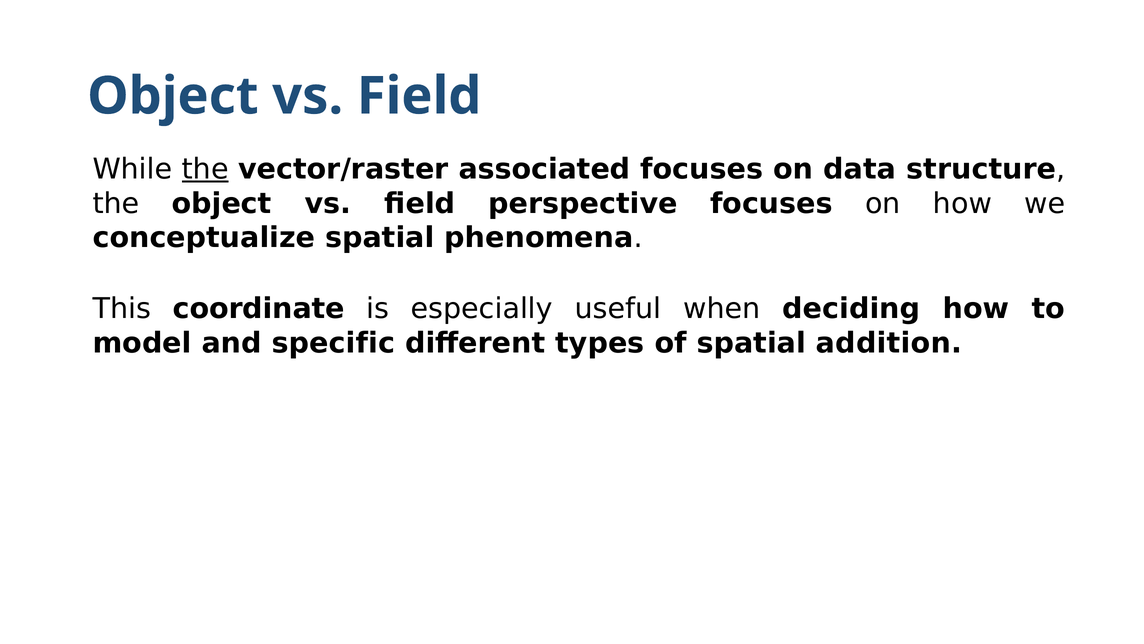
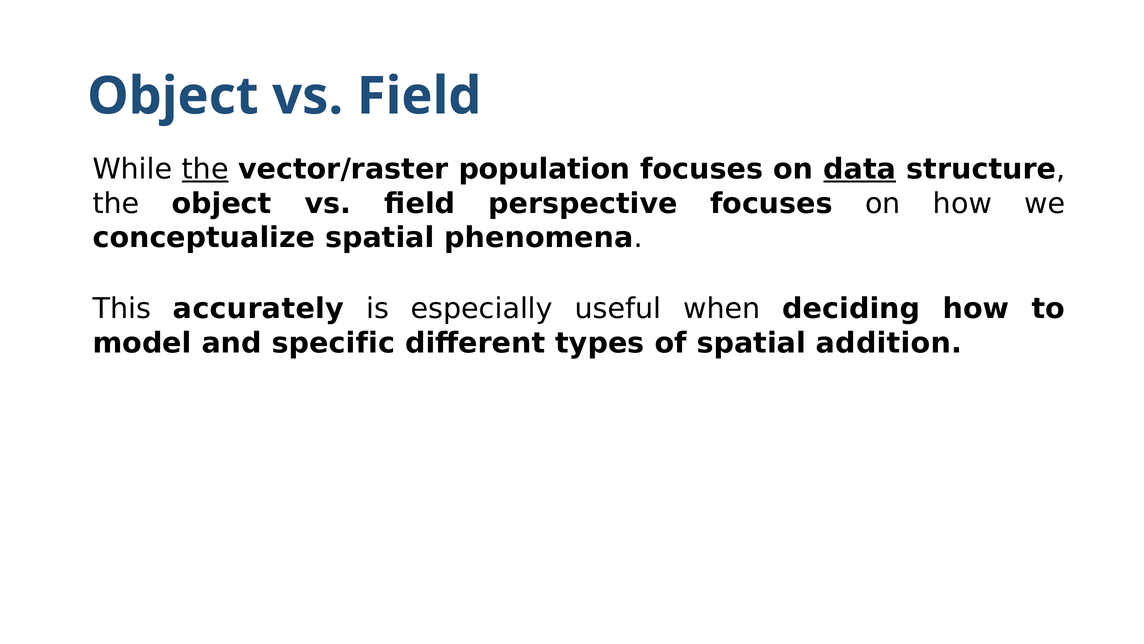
associated: associated -> population (545, 169)
data underline: none -> present (860, 169)
coordinate: coordinate -> accurately (258, 309)
